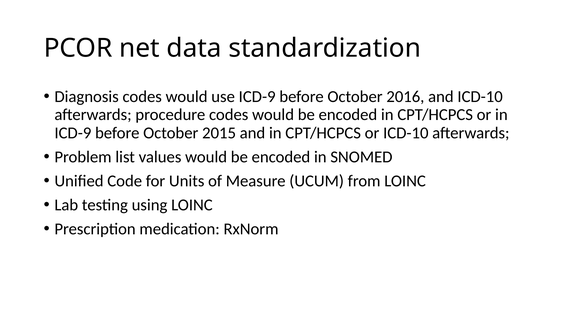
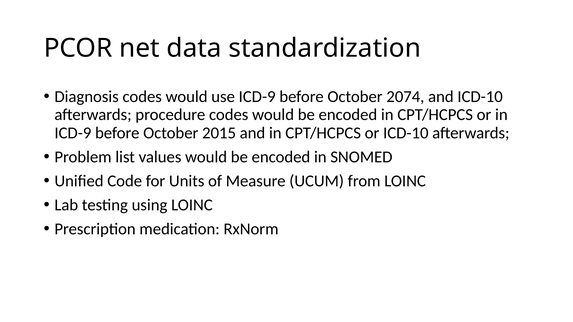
2016: 2016 -> 2074 (405, 97)
